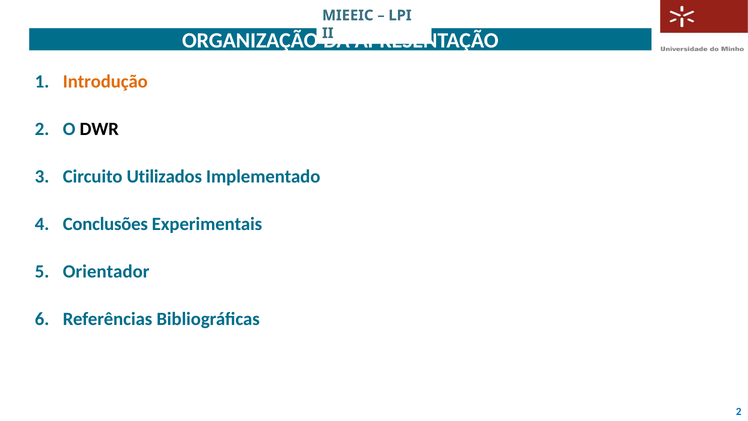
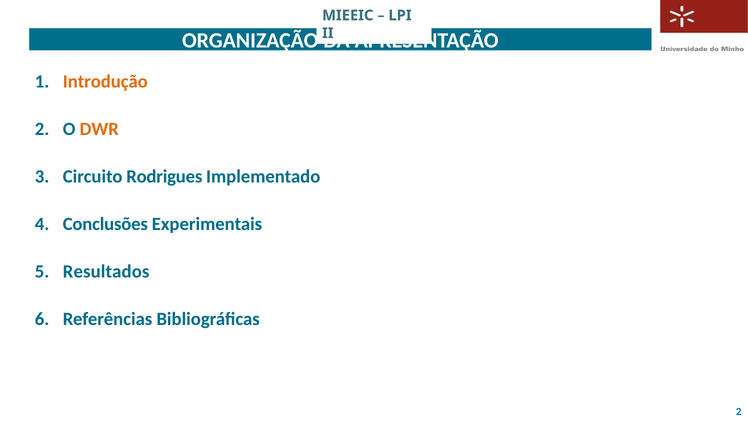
DWR colour: black -> orange (99, 129)
Utilizados: Utilizados -> Rodrigues (164, 176)
Orientador: Orientador -> Resultados (106, 271)
